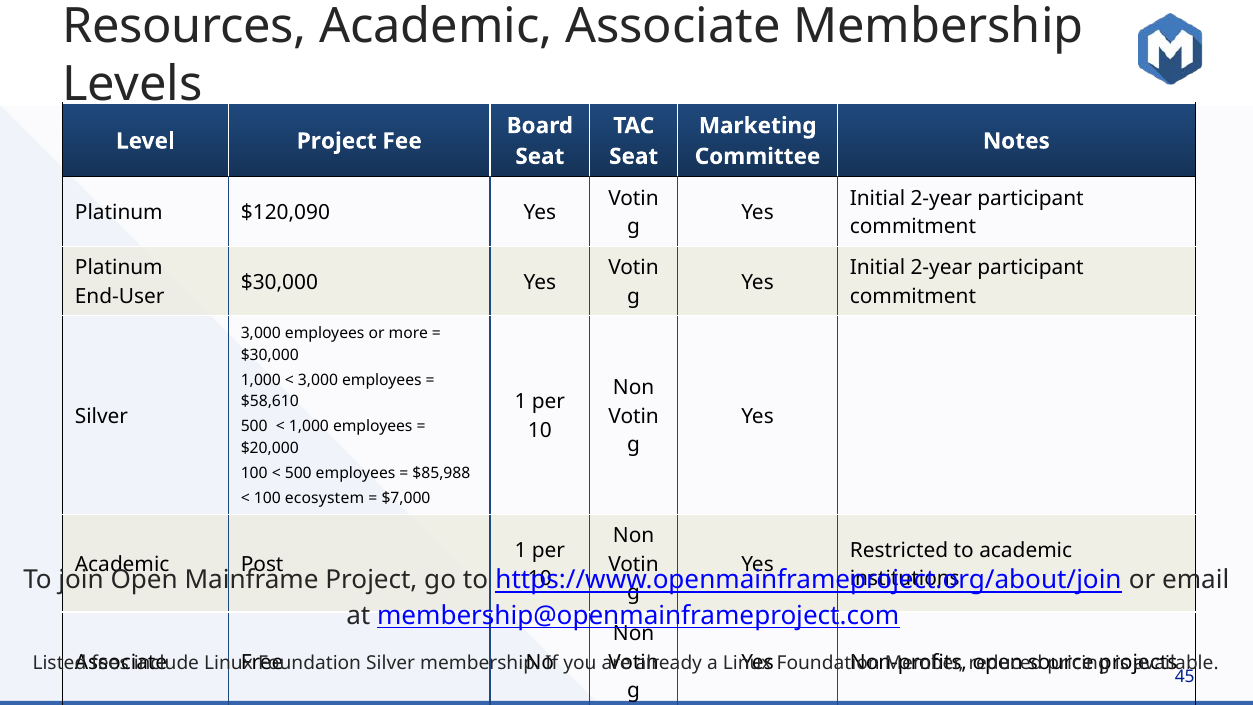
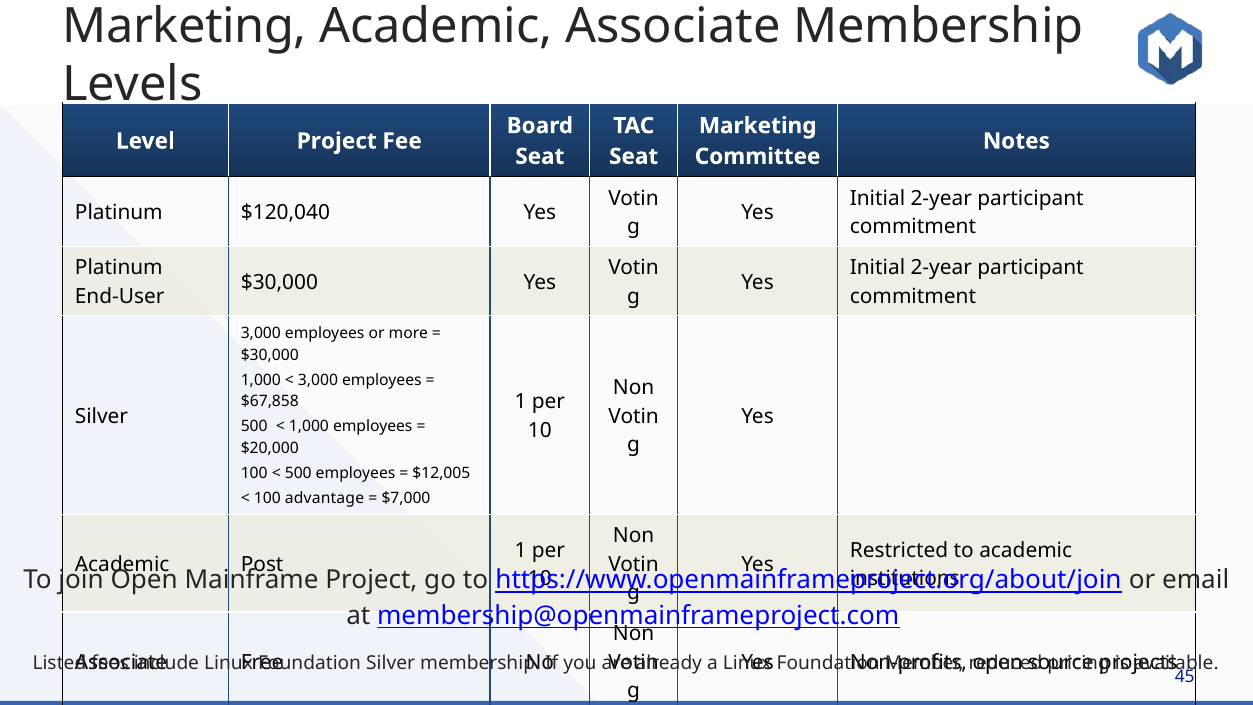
Resources: Resources -> Marketing (185, 26)
$120,090: $120,090 -> $120,040 (285, 213)
$58,610: $58,610 -> $67,858 (270, 401)
$85,988: $85,988 -> $12,005 (441, 473)
ecosystem: ecosystem -> advantage (325, 498)
